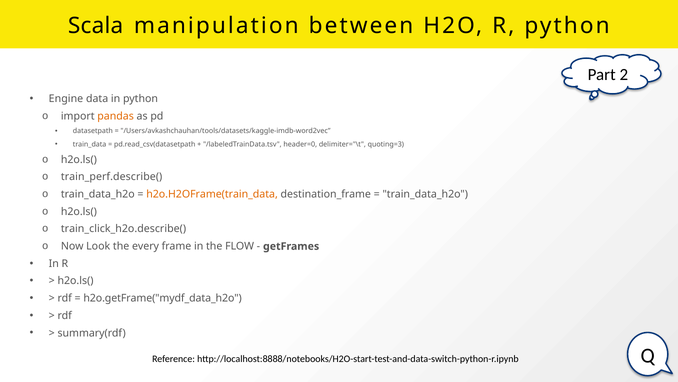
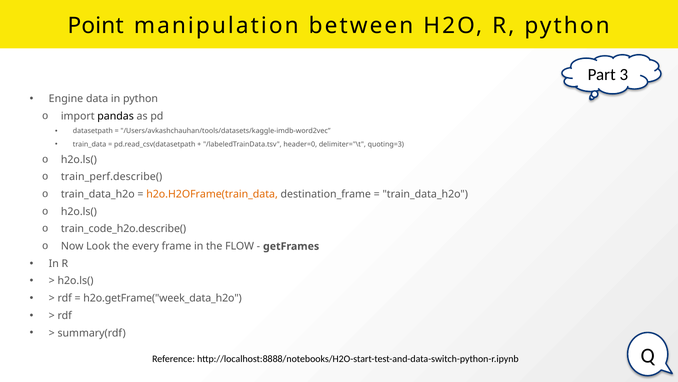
Scala: Scala -> Point (96, 26)
2: 2 -> 3 (624, 74)
pandas colour: orange -> black (116, 116)
train_click_h2o.describe(: train_click_h2o.describe( -> train_code_h2o.describe( (124, 229)
h2o.getFrame("mydf_data_h2o: h2o.getFrame("mydf_data_h2o -> h2o.getFrame("week_data_h2o (163, 298)
